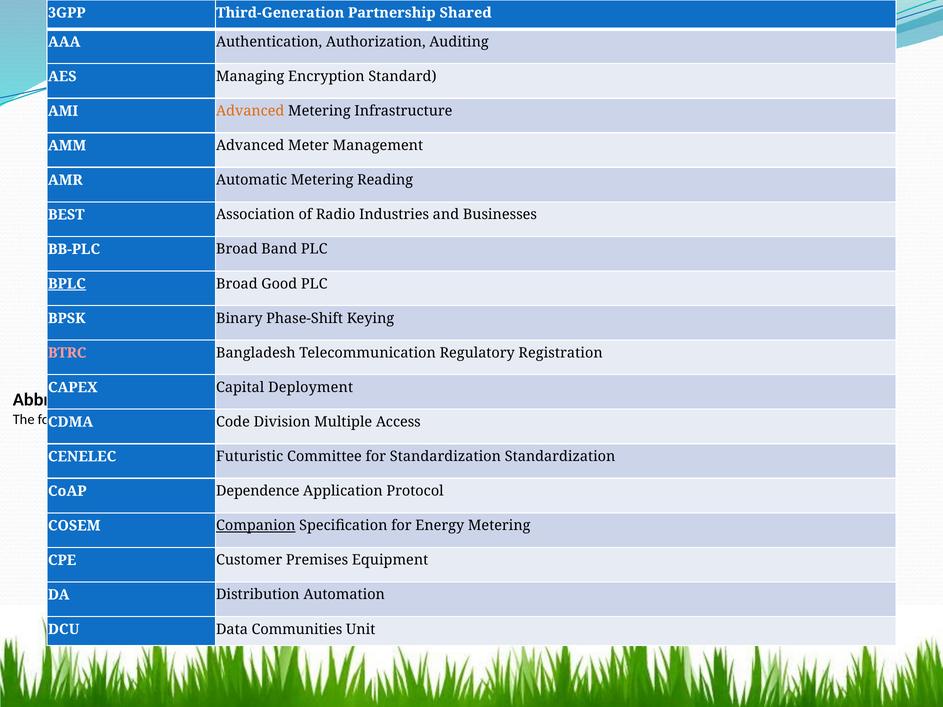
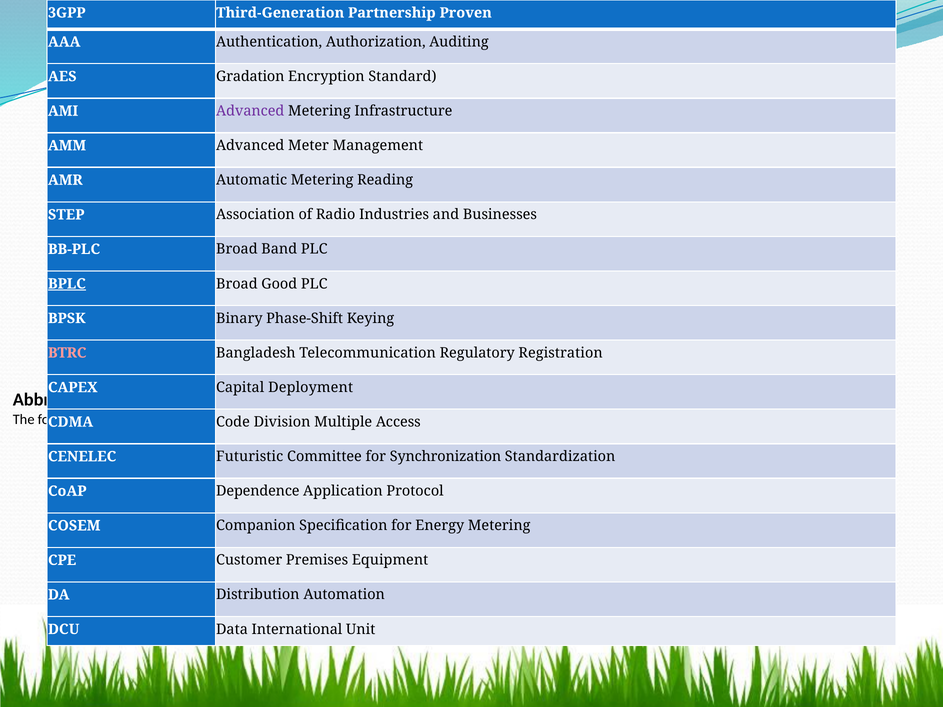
Shared: Shared -> Proven (466, 13)
Managing: Managing -> Gradation (250, 76)
Advanced colour: orange -> purple (250, 111)
BEST: BEST -> STEP (66, 215)
for Standardization: Standardization -> Synchronization (446, 457)
Companion underline: present -> none (256, 526)
Communities: Communities -> International (297, 630)
